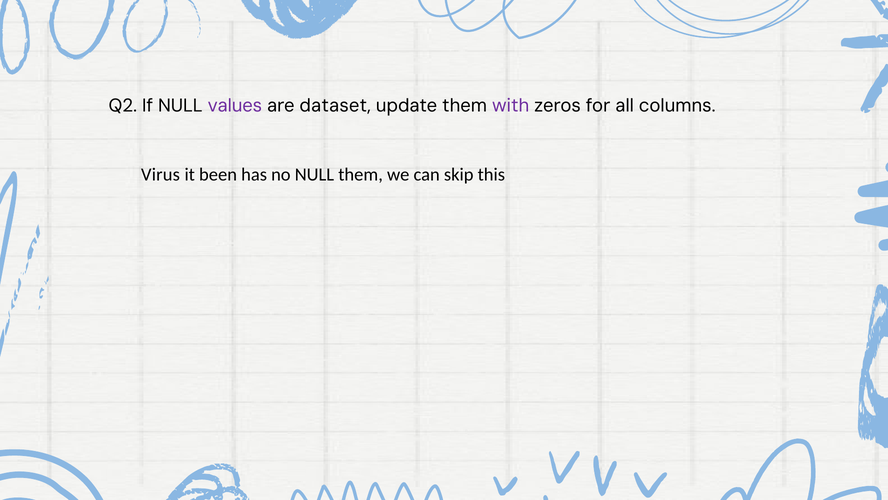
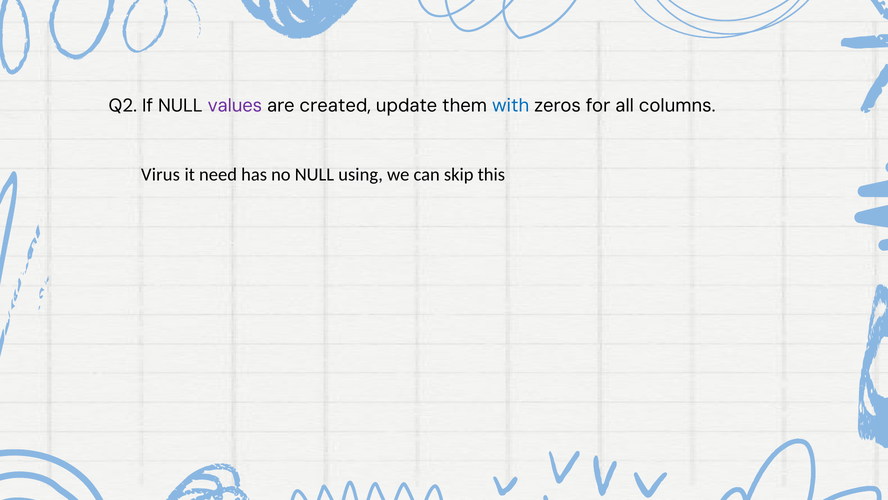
dataset: dataset -> created (335, 106)
with colour: purple -> blue (511, 106)
been: been -> need (218, 174)
NULL them: them -> using (361, 174)
